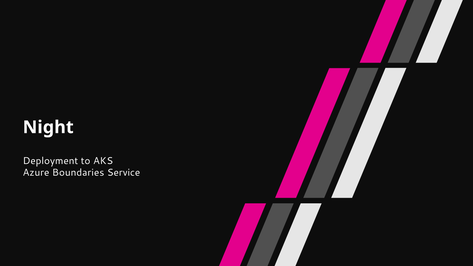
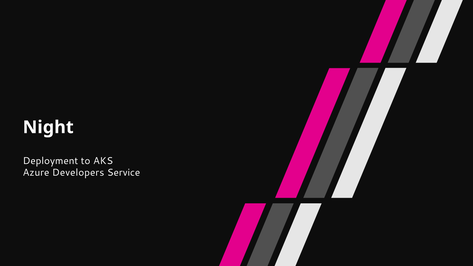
Boundaries: Boundaries -> Developers (78, 173)
